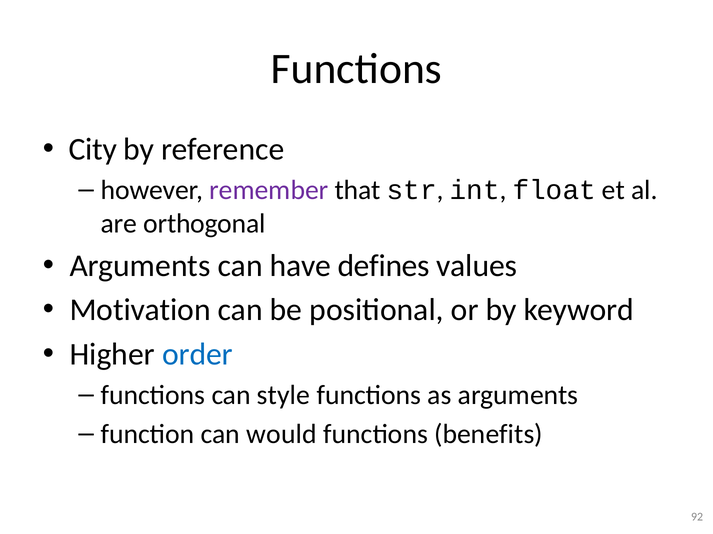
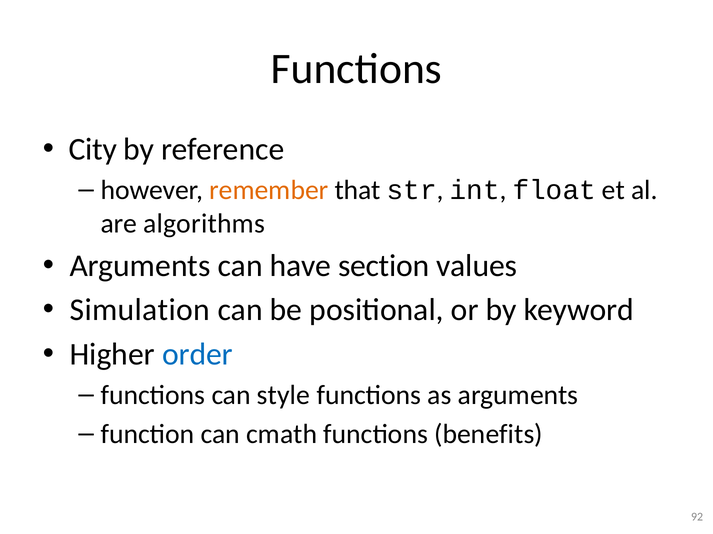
remember colour: purple -> orange (269, 191)
orthogonal: orthogonal -> algorithms (204, 224)
defines: defines -> section (384, 266)
Motivation: Motivation -> Simulation (140, 310)
would: would -> cmath (282, 435)
